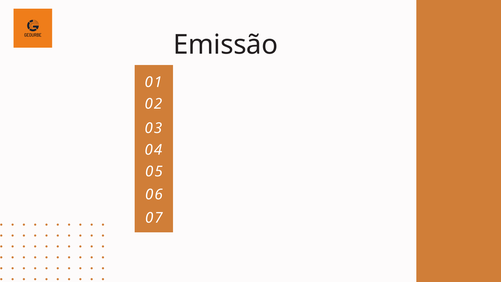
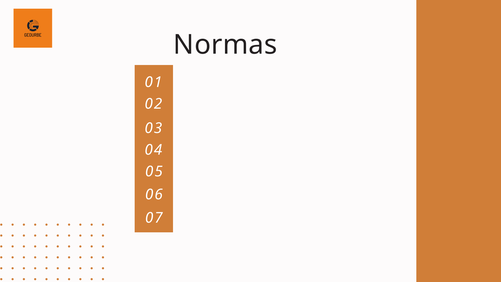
Emissão: Emissão -> Normas (225, 45)
